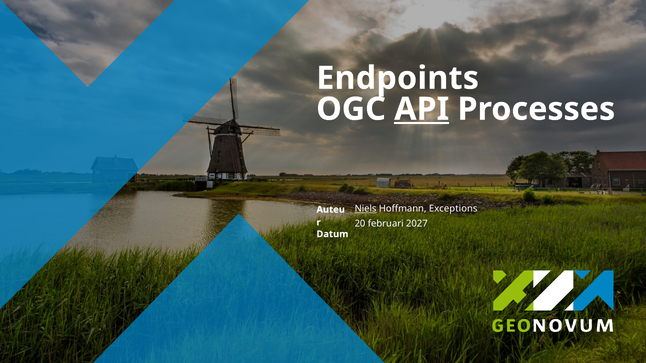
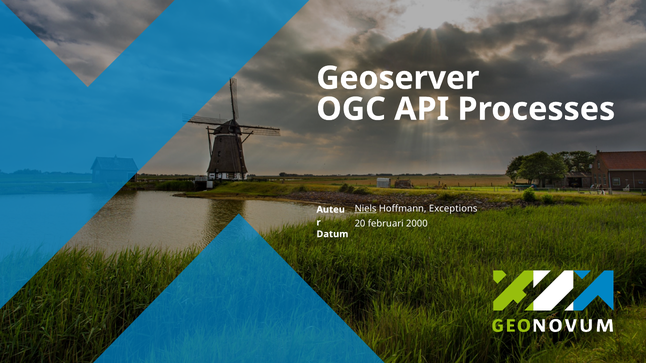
Endpoints: Endpoints -> Geoserver (398, 78)
API underline: present -> none (422, 109)
2027: 2027 -> 2000 (417, 224)
